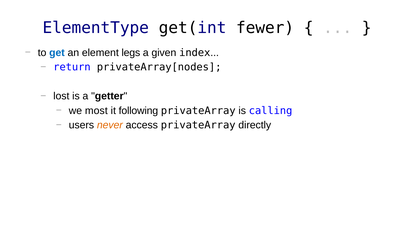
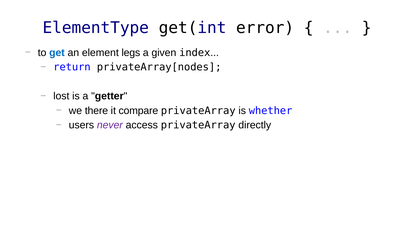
fewer: fewer -> error (265, 28)
most: most -> there (96, 111)
following: following -> compare (138, 111)
calling: calling -> whether (271, 111)
never colour: orange -> purple (110, 125)
